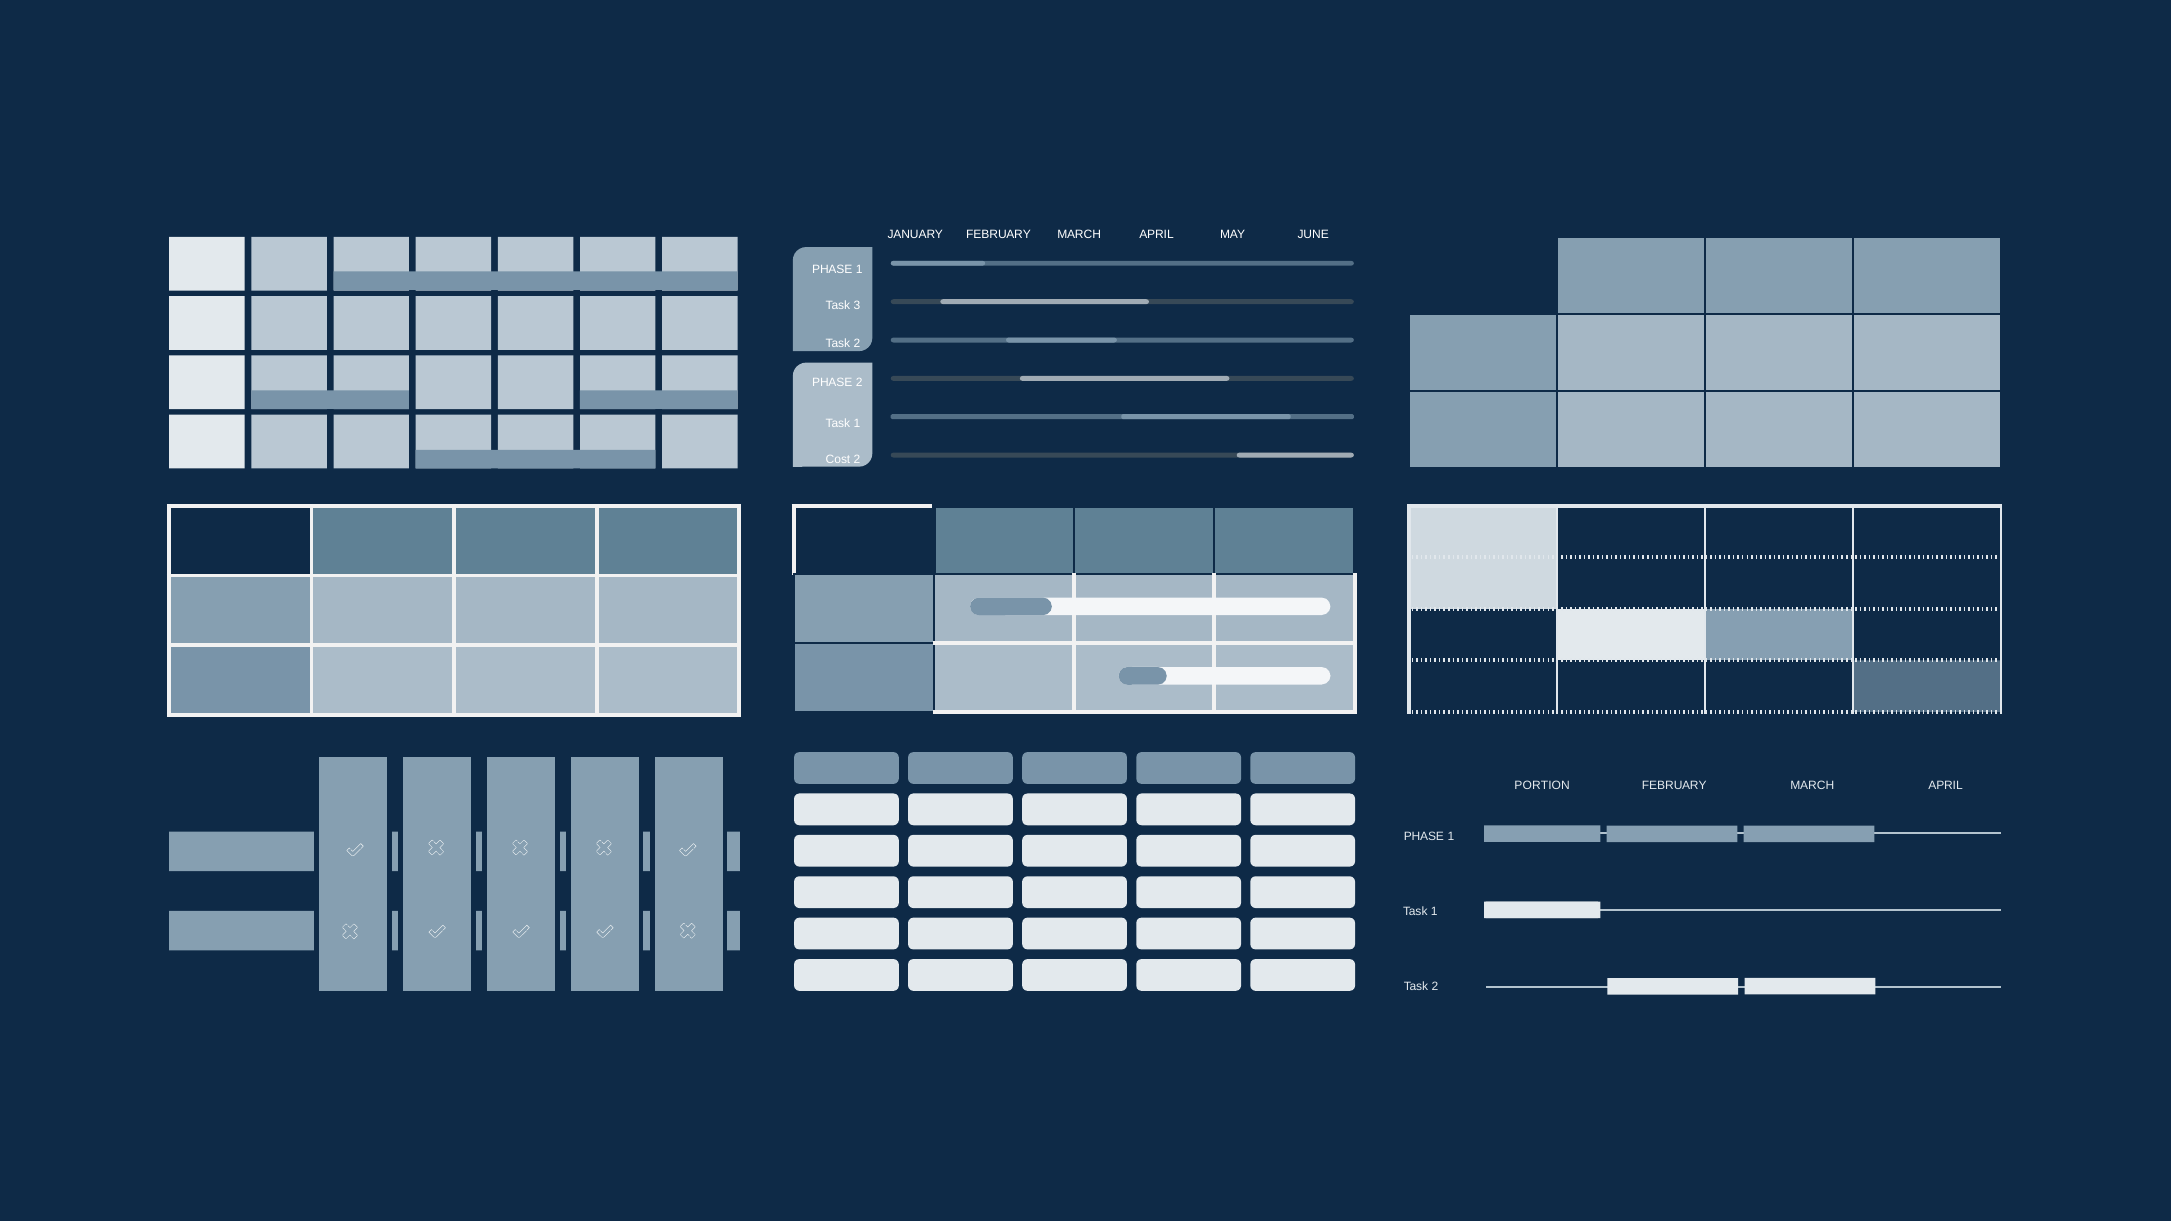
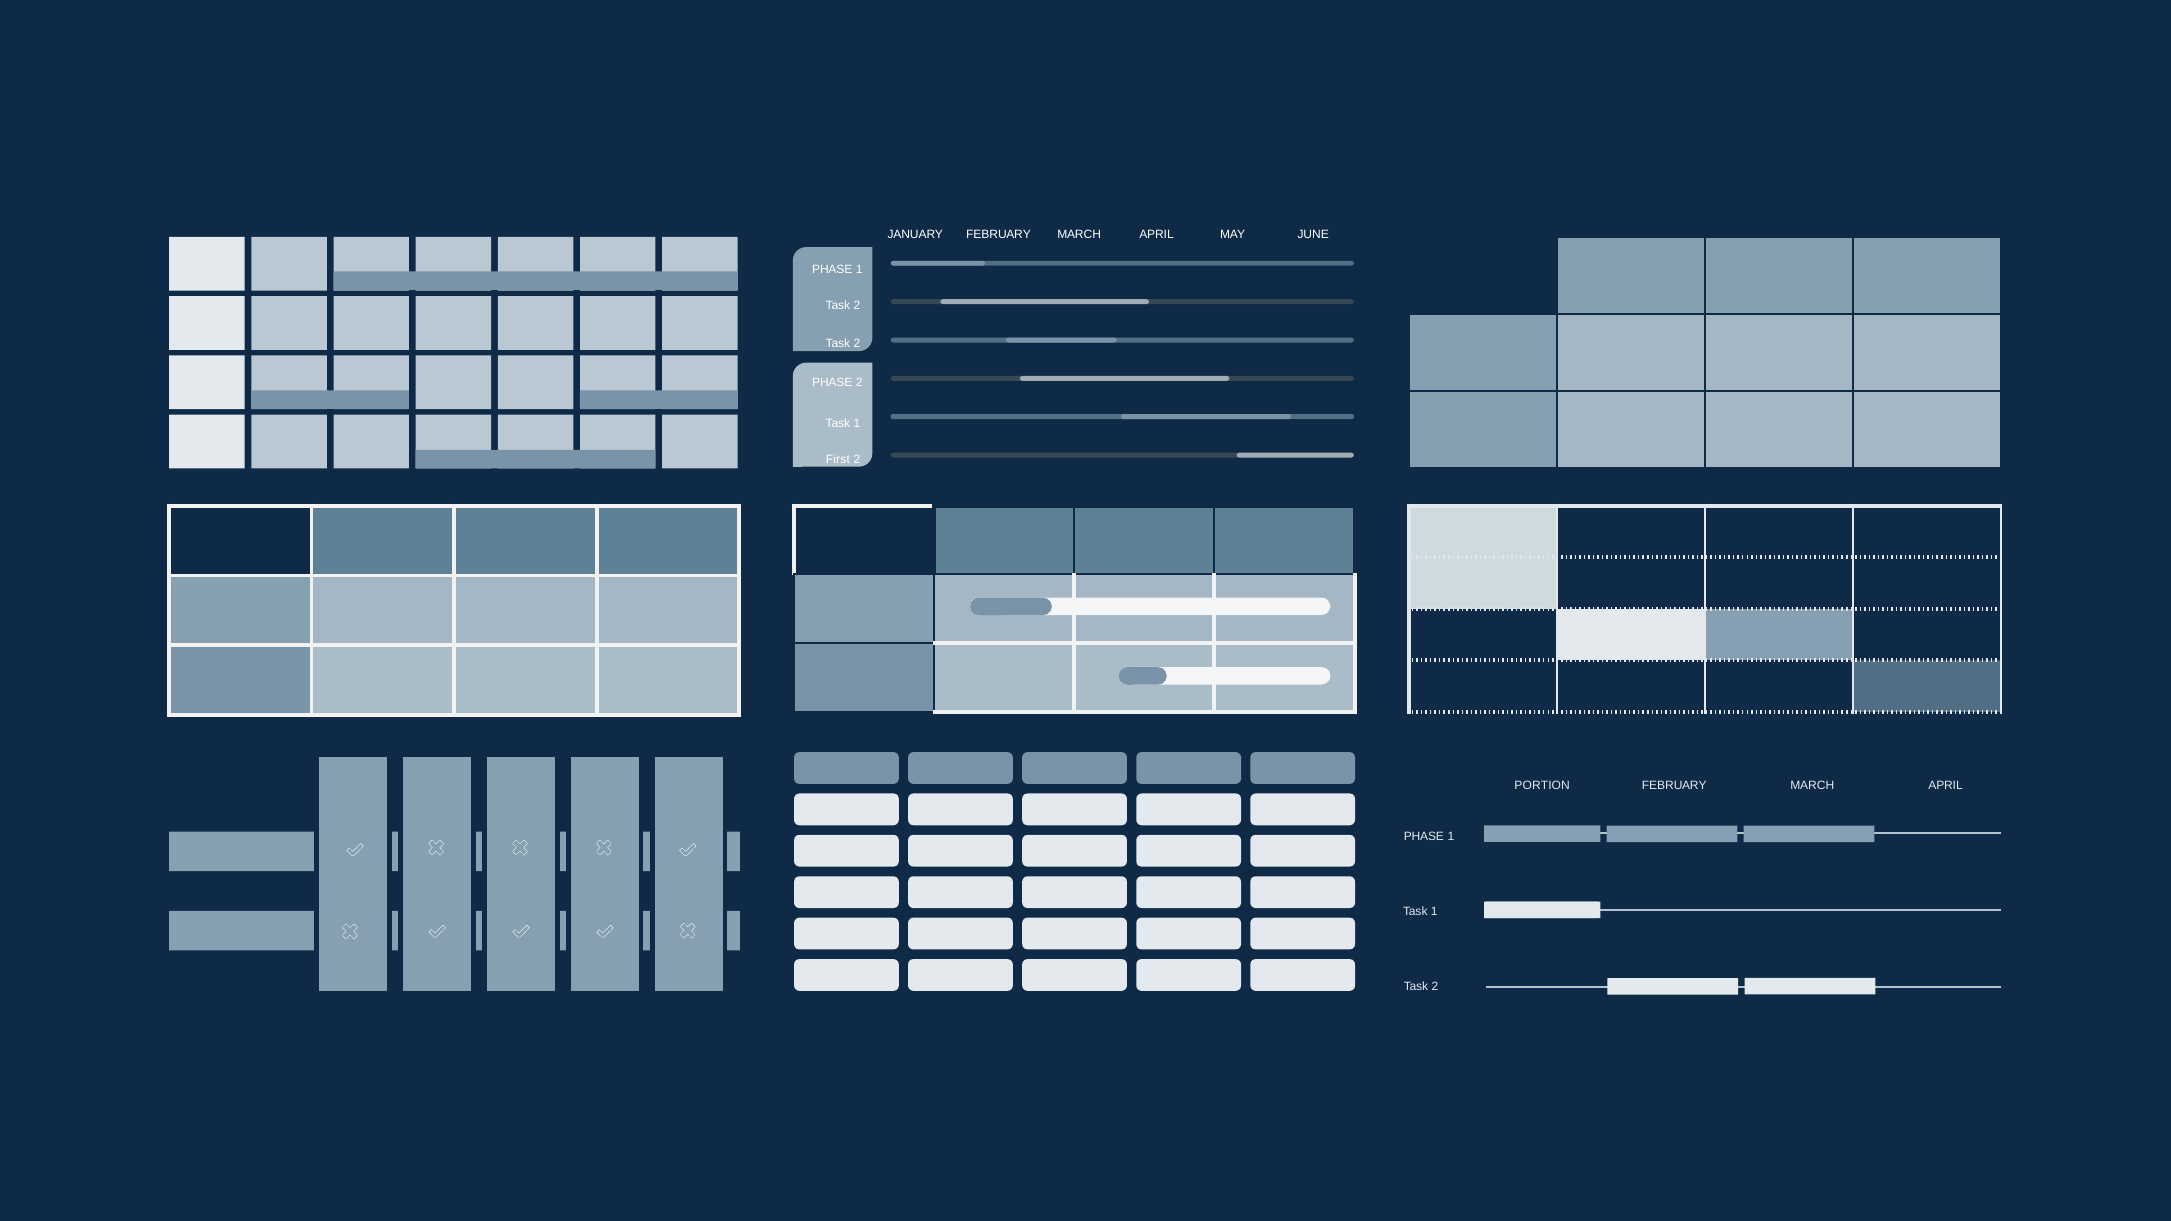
3: 3 -> 2 (857, 306)
Cost: Cost -> First (838, 460)
